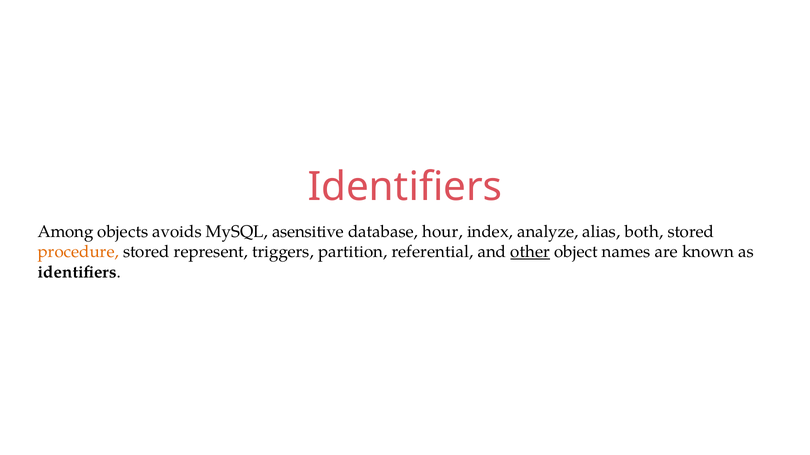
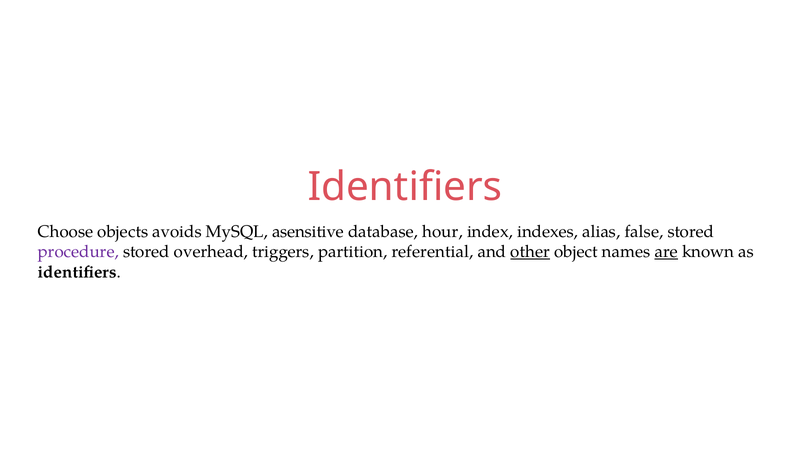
Among: Among -> Choose (66, 232)
analyze: analyze -> indexes (548, 232)
both: both -> false (644, 232)
procedure colour: orange -> purple (78, 252)
represent: represent -> overhead (211, 252)
are underline: none -> present (666, 252)
